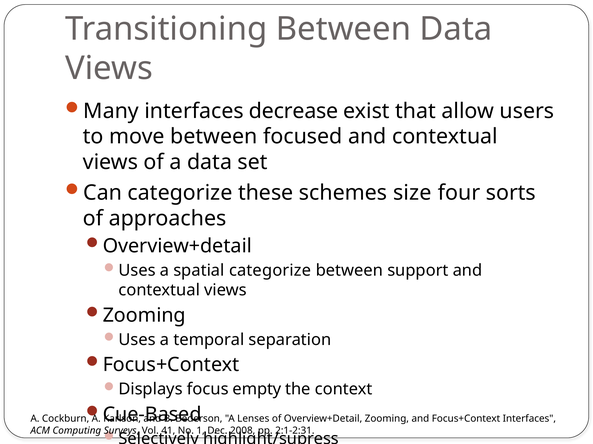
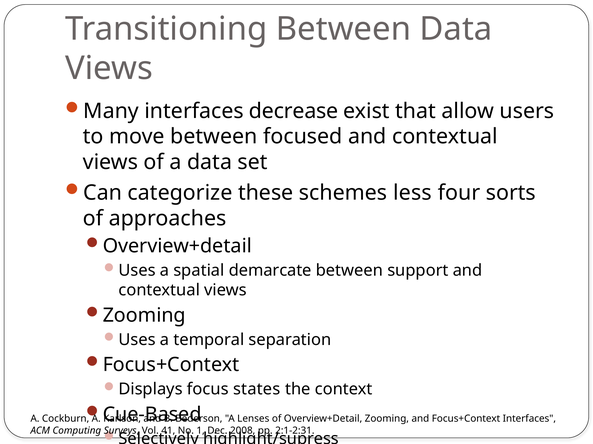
size: size -> less (412, 193)
spatial categorize: categorize -> demarcate (270, 271)
empty: empty -> states (257, 390)
